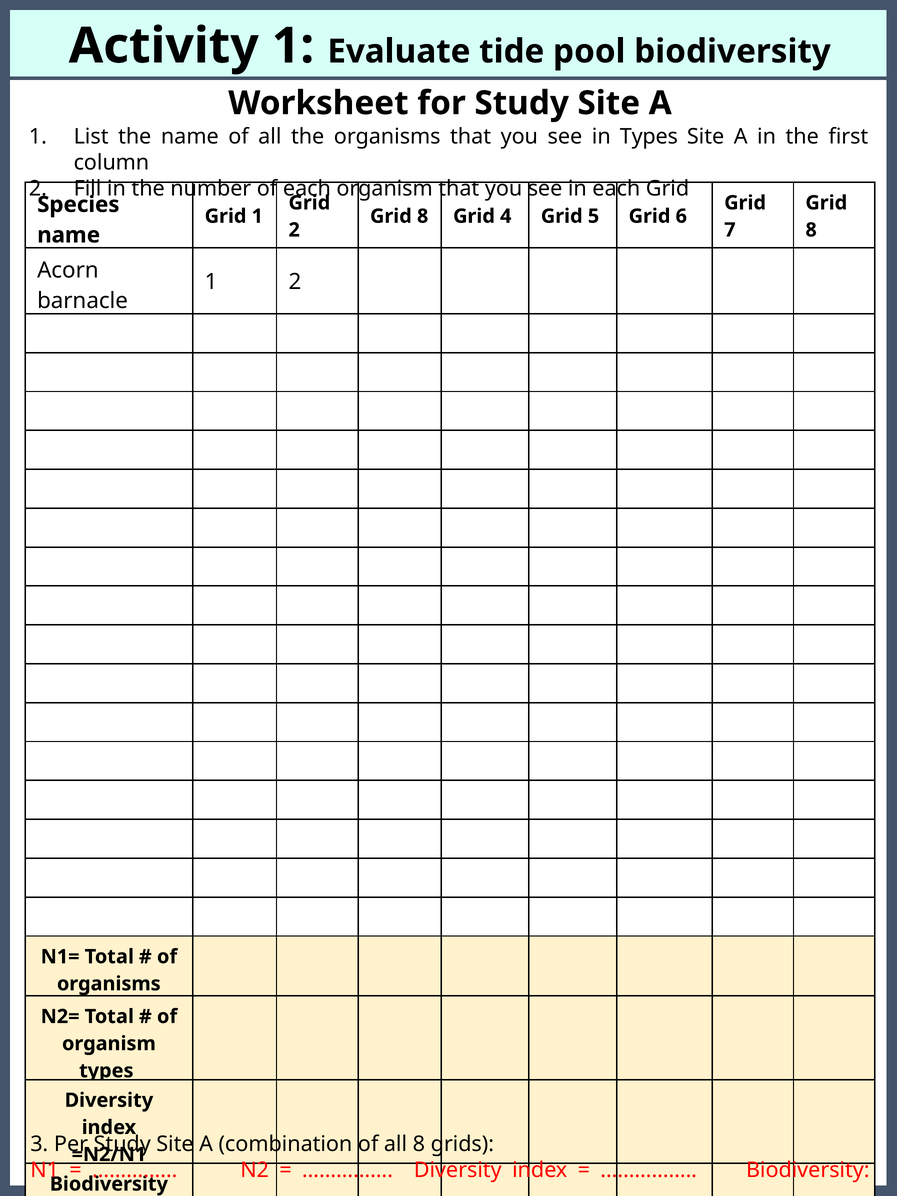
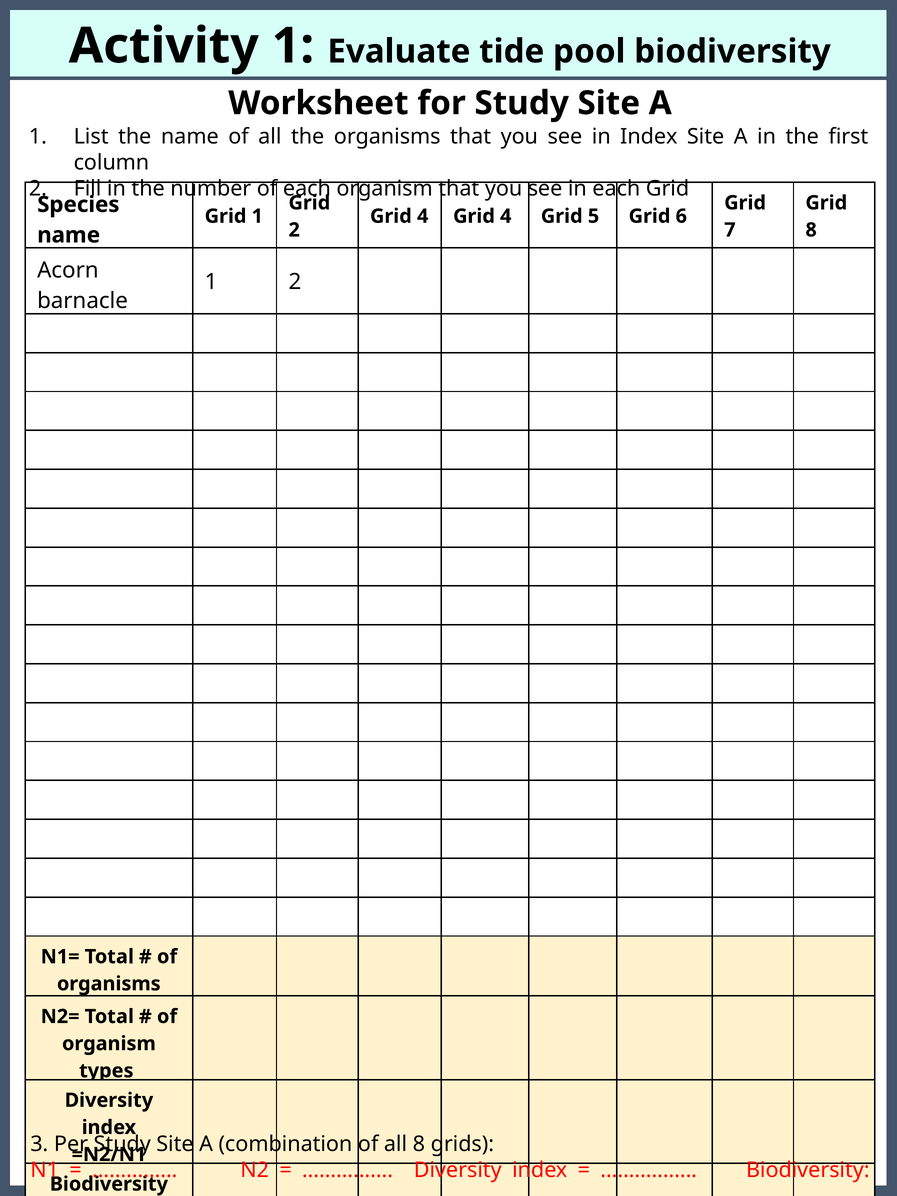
in Types: Types -> Index (649, 136)
8: 8 -> 4 (423, 216)
